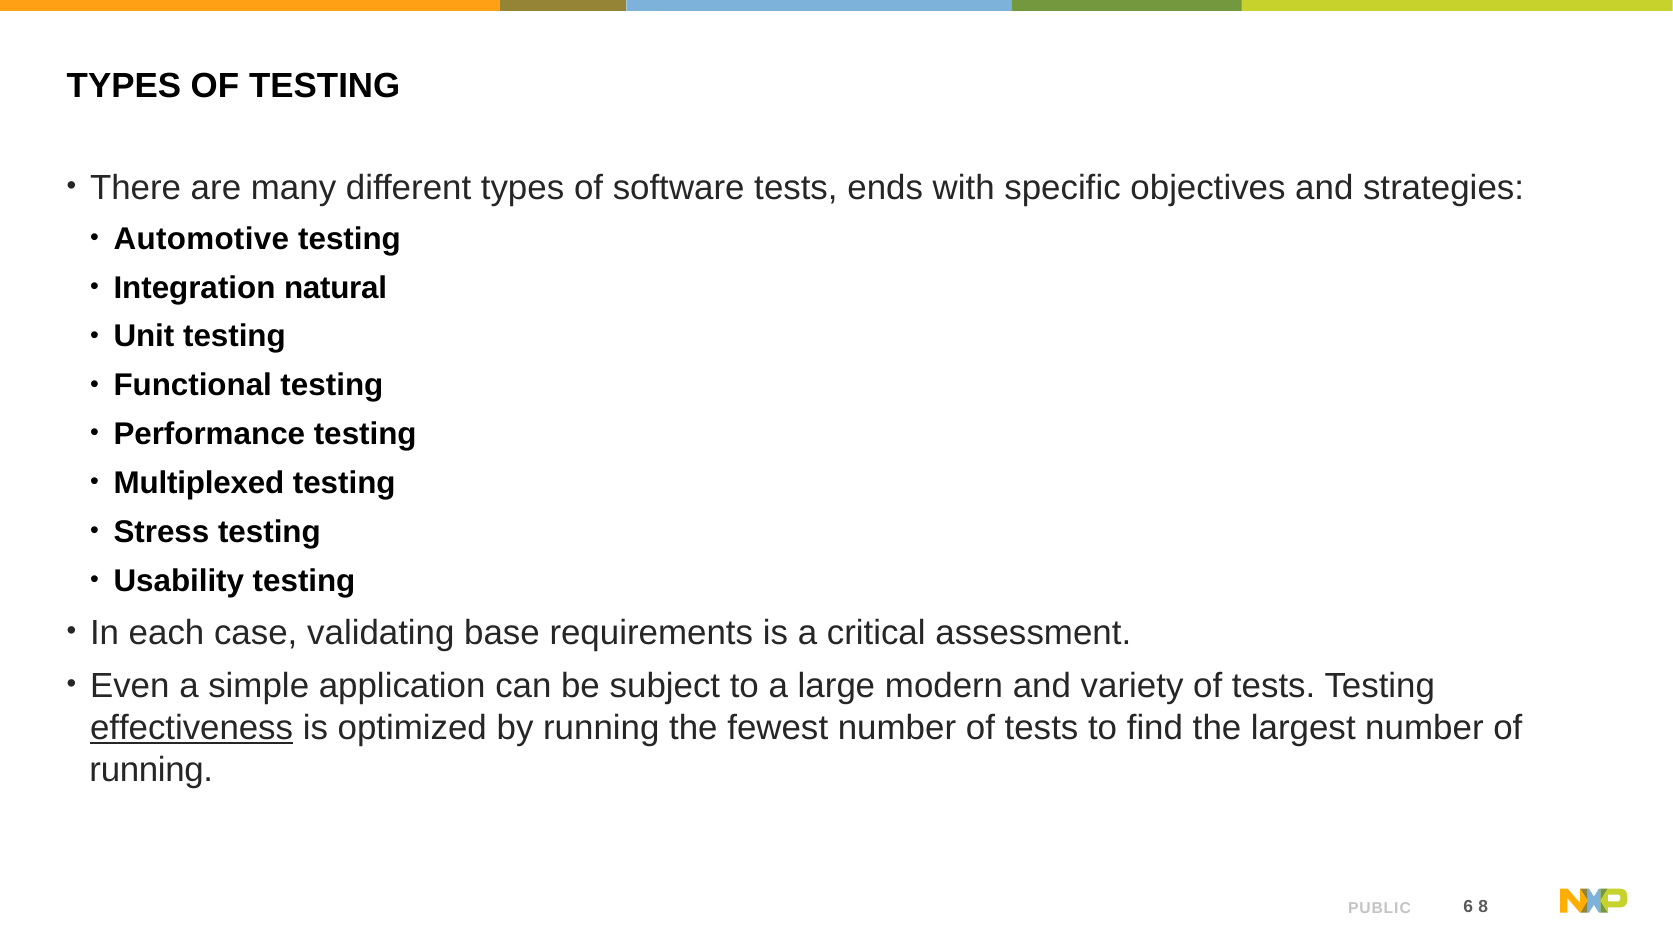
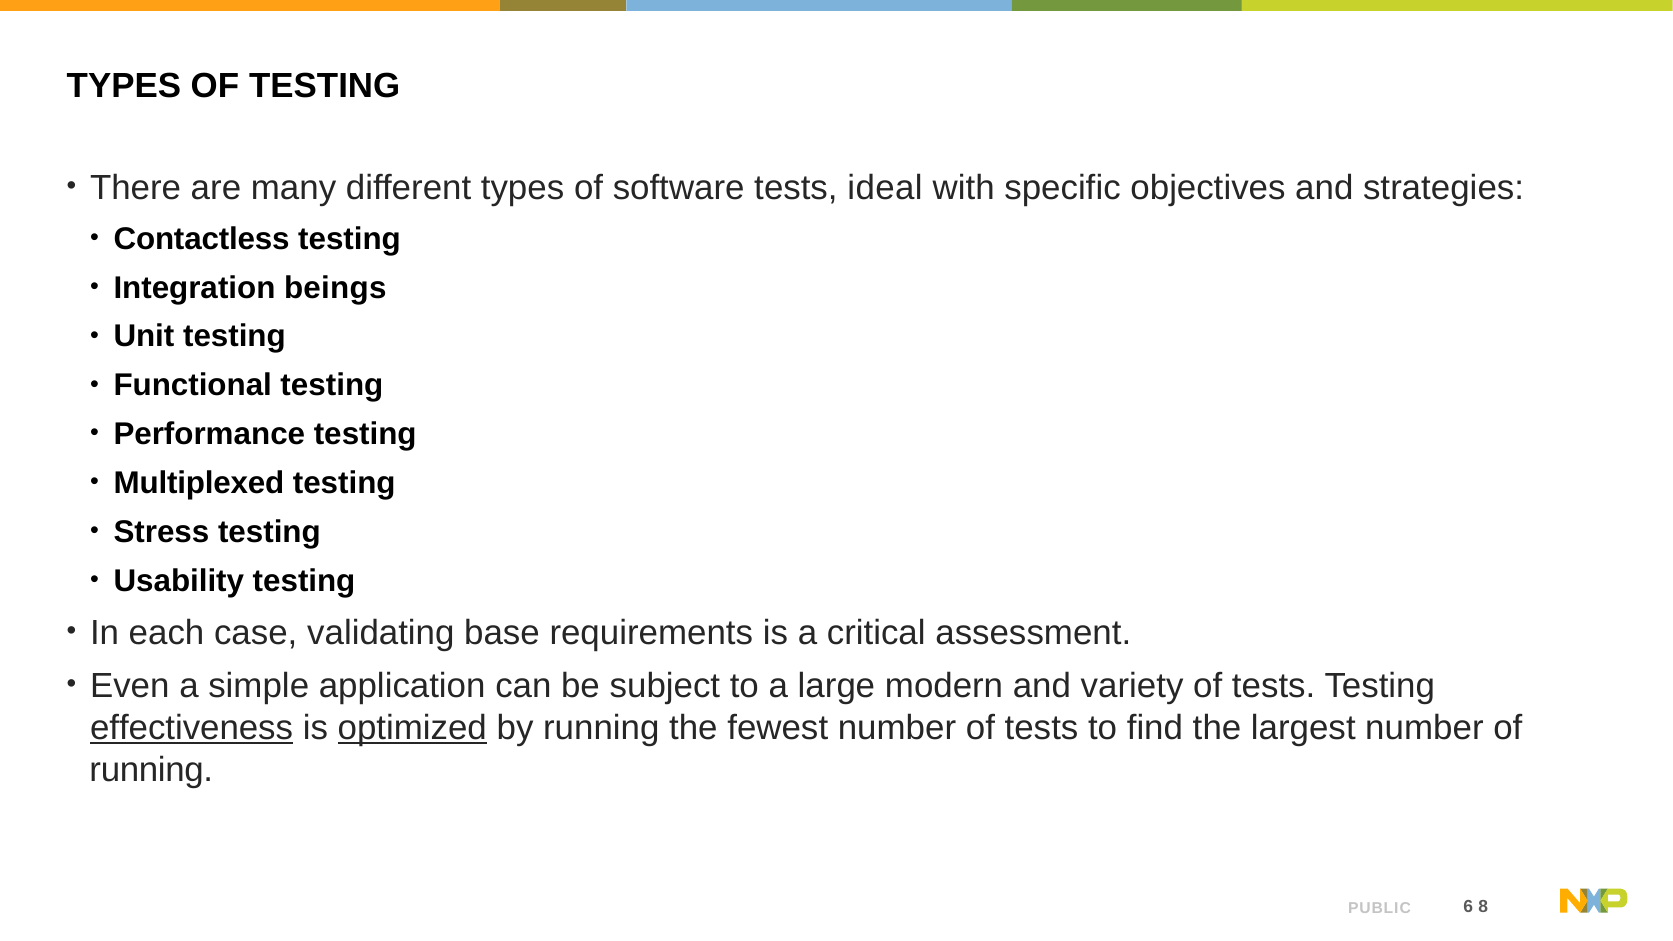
ends: ends -> ideal (885, 188)
Automotive: Automotive -> Contactless (202, 239)
natural: natural -> beings (335, 288)
optimized underline: none -> present (412, 728)
